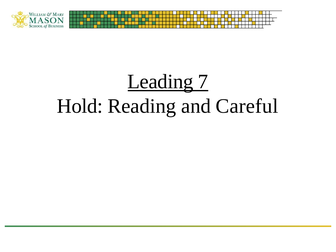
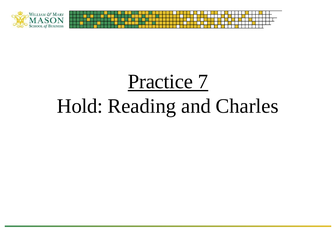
Leading: Leading -> Practice (160, 82)
Careful: Careful -> Charles (247, 106)
